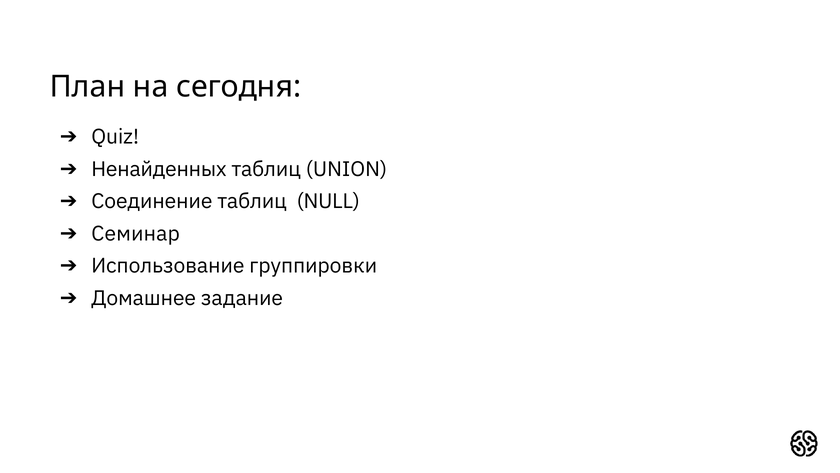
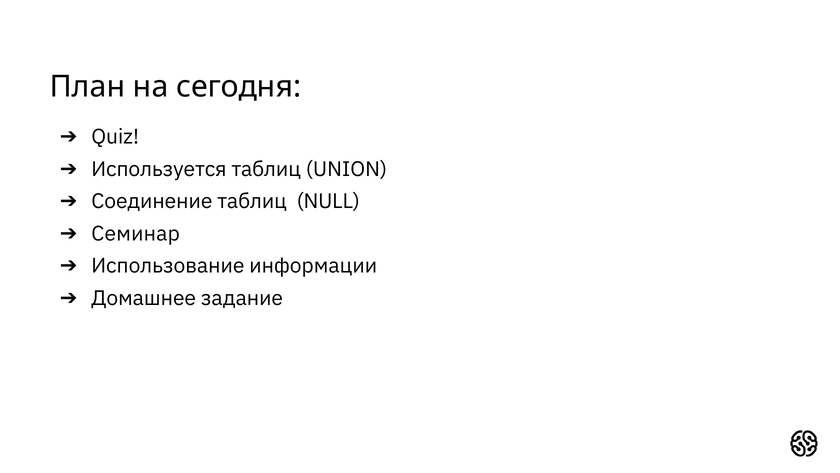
Ненайденных: Ненайденных -> Используется (159, 169)
группировки: группировки -> информации (313, 266)
